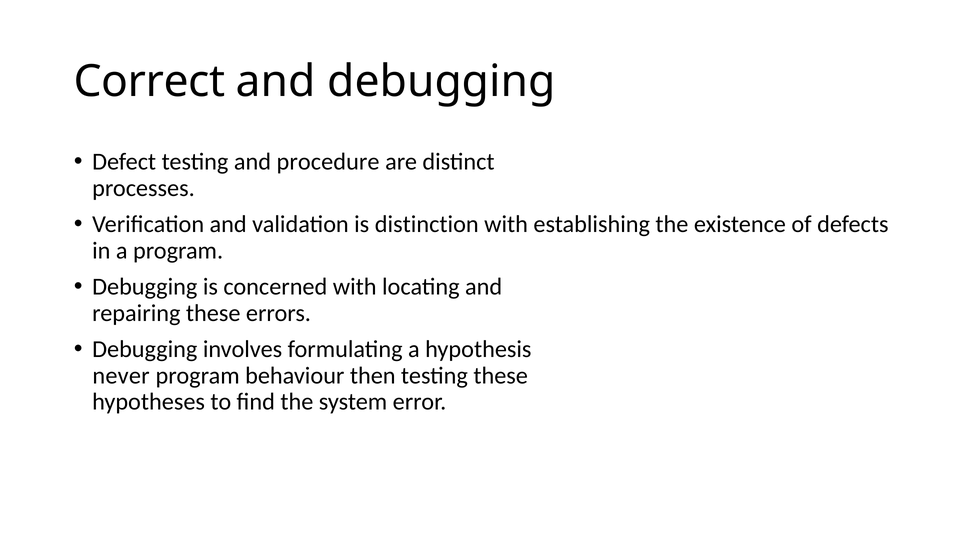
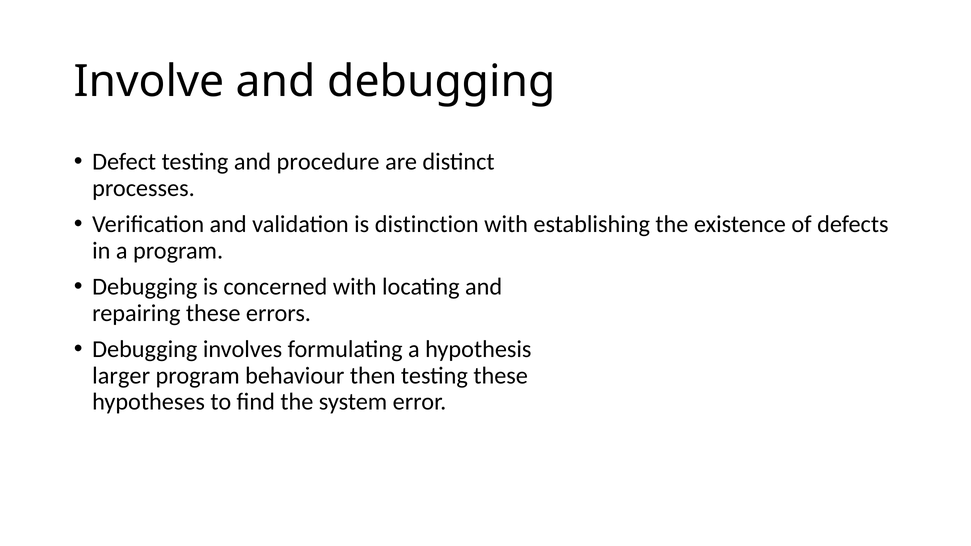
Correct: Correct -> Involve (149, 82)
never: never -> larger (121, 376)
